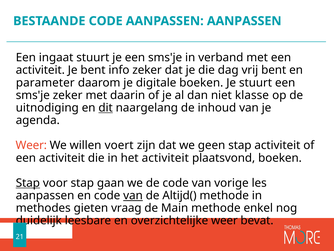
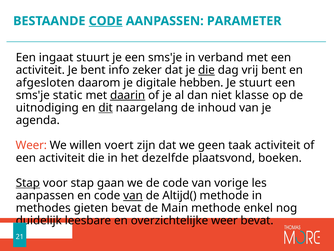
CODE underline: none -> present (106, 21)
AANPASSEN AANPASSEN: AANPASSEN -> PARAMETER (244, 21)
die underline: none -> present (206, 70)
parameter: parameter -> afgesloten (45, 83)
digitale boeken: boeken -> hebben (201, 83)
sms'je zeker: zeker -> static (68, 95)
daarin underline: none -> present (128, 95)
geen stap: stap -> taak (240, 145)
het activiteit: activiteit -> dezelfde (165, 158)
gieten vraag: vraag -> bevat (126, 208)
